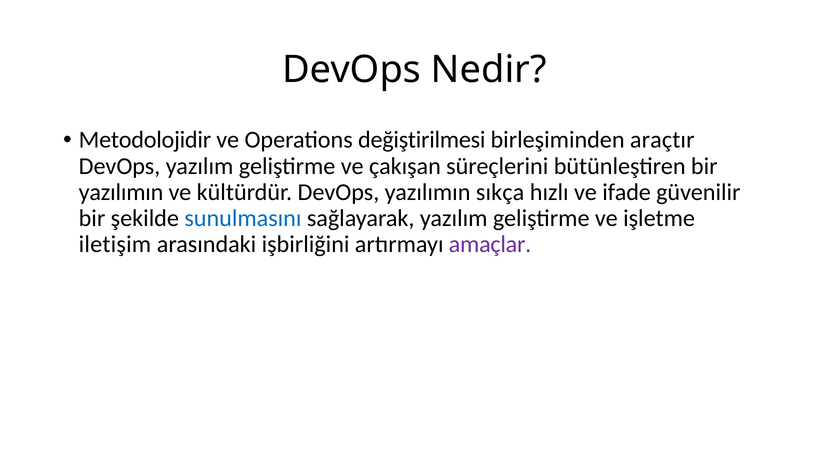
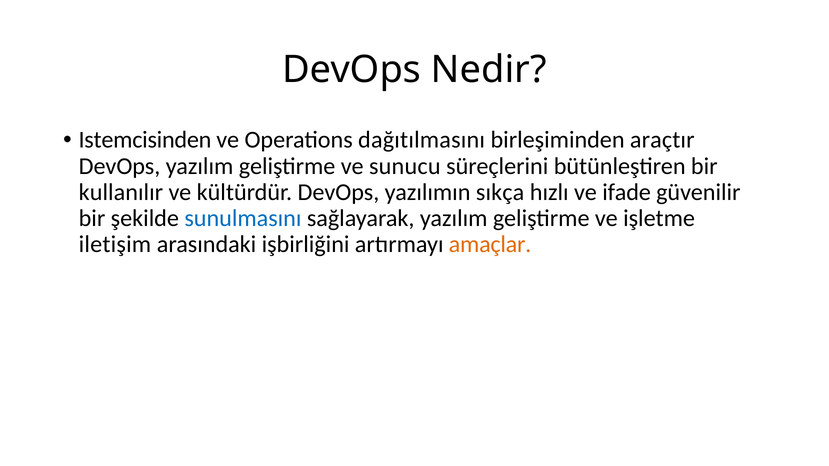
Metodolojidir: Metodolojidir -> Istemcisinden (145, 140)
değiştirilmesi: değiştirilmesi -> dağıtılmasını (422, 140)
çakışan: çakışan -> sunucu (405, 166)
yazılımın: yazılımın -> kullanılır (121, 192)
amaçlar colour: purple -> orange (490, 244)
